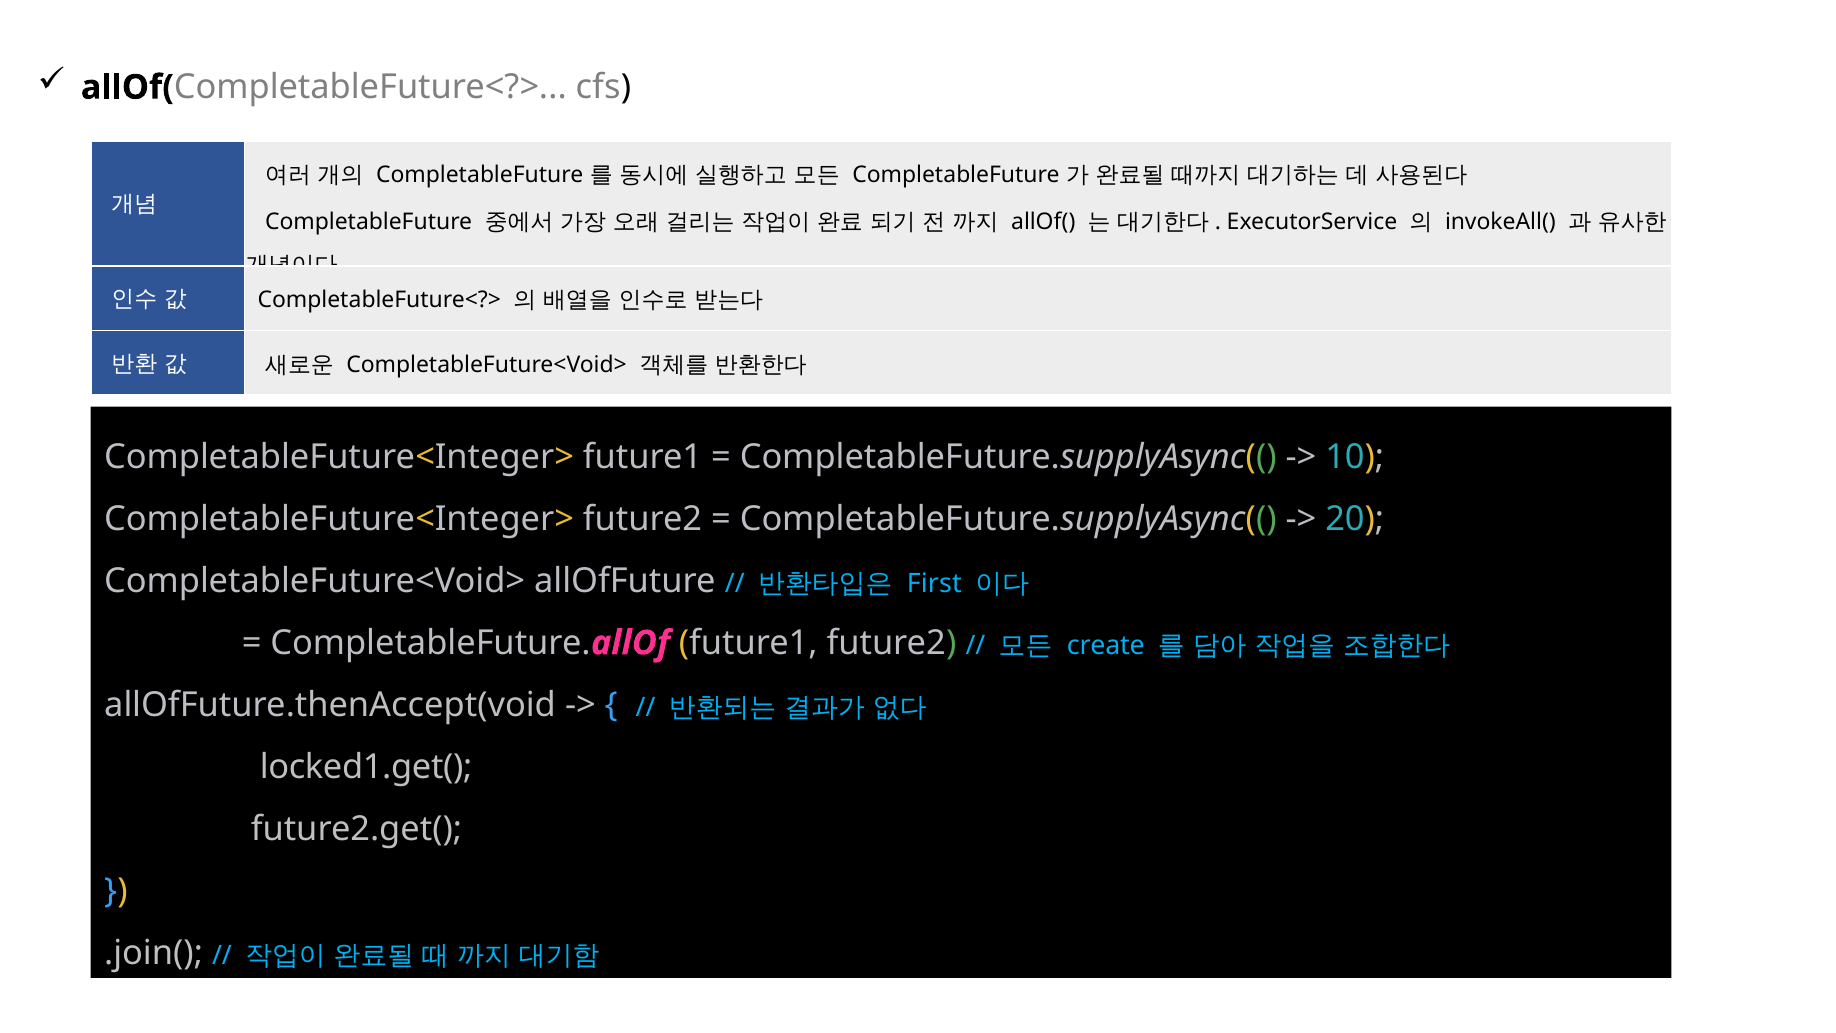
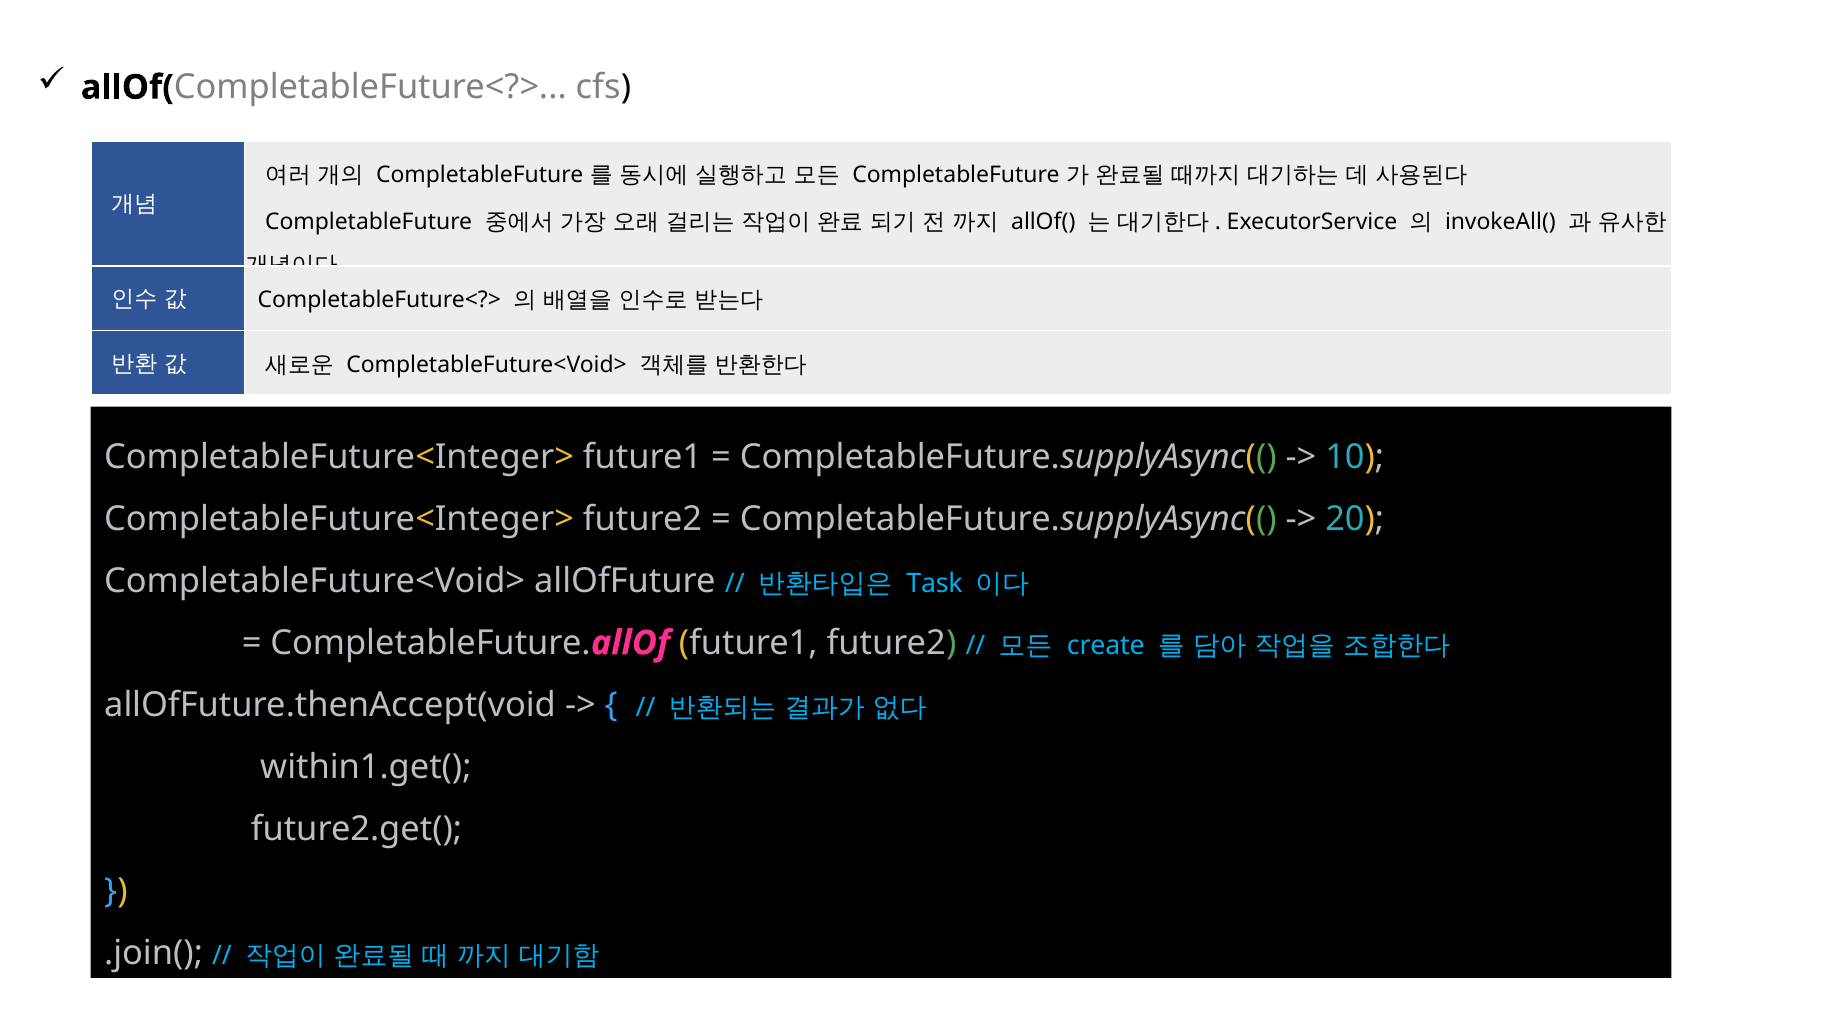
First: First -> Task (935, 583)
locked1.get(: locked1.get( -> within1.get( (366, 767)
